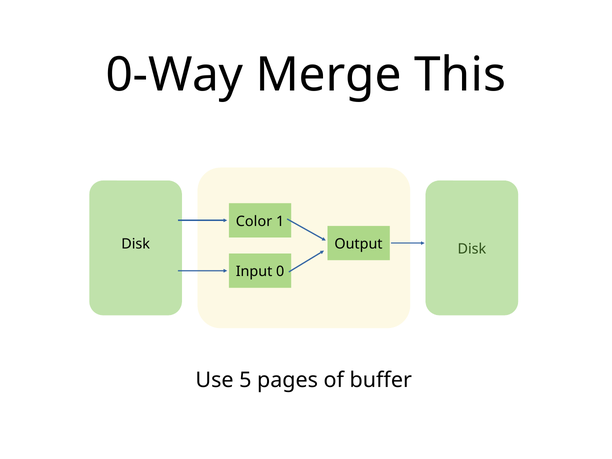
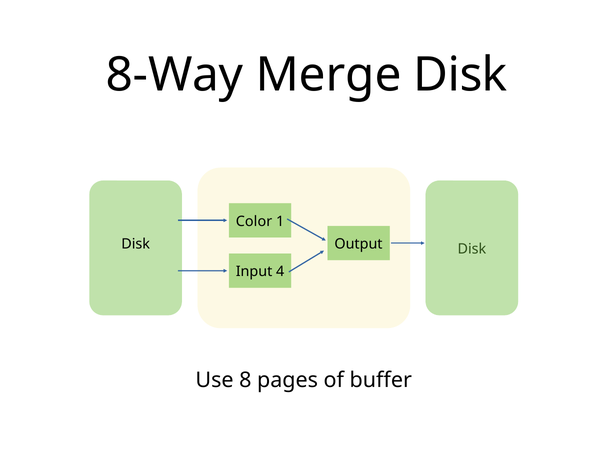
0-Way: 0-Way -> 8-Way (175, 75)
Merge This: This -> Disk (460, 75)
0: 0 -> 4 (280, 272)
5: 5 -> 8 (245, 380)
